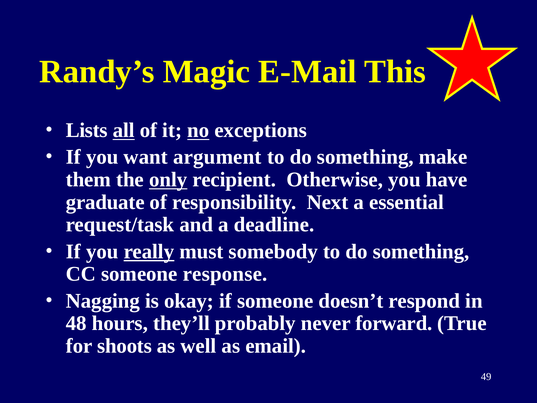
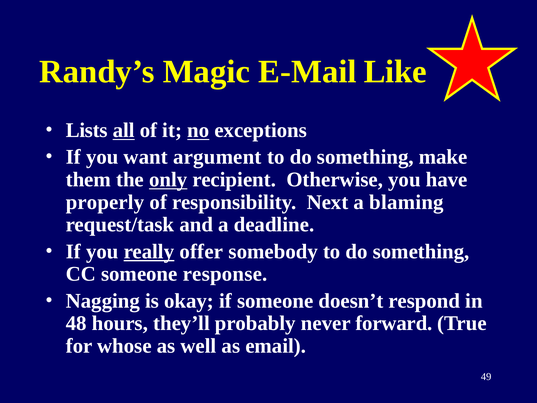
This: This -> Like (395, 72)
graduate: graduate -> properly (105, 202)
essential: essential -> blaming (406, 202)
must: must -> offer (201, 251)
shoots: shoots -> whose (124, 346)
